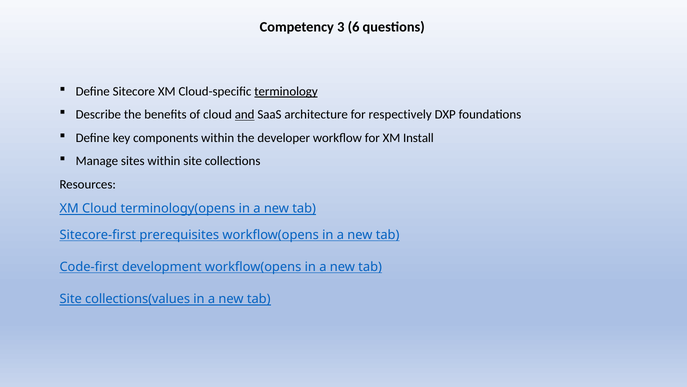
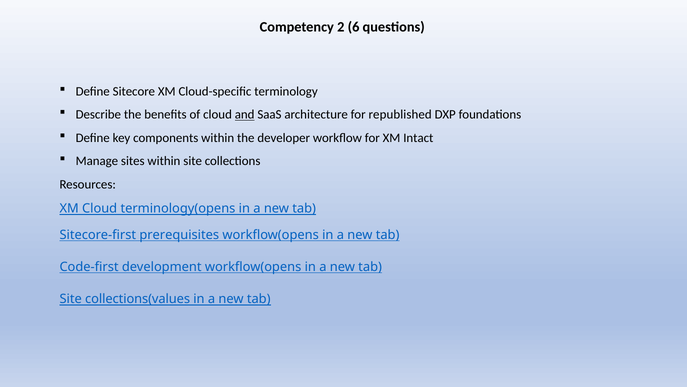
3: 3 -> 2 (341, 27)
terminology underline: present -> none (286, 91)
respectively: respectively -> republished (400, 115)
Install: Install -> Intact (418, 138)
